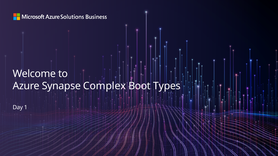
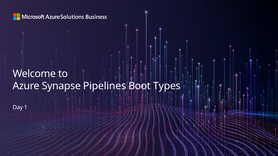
Complex: Complex -> Pipelines (105, 86)
